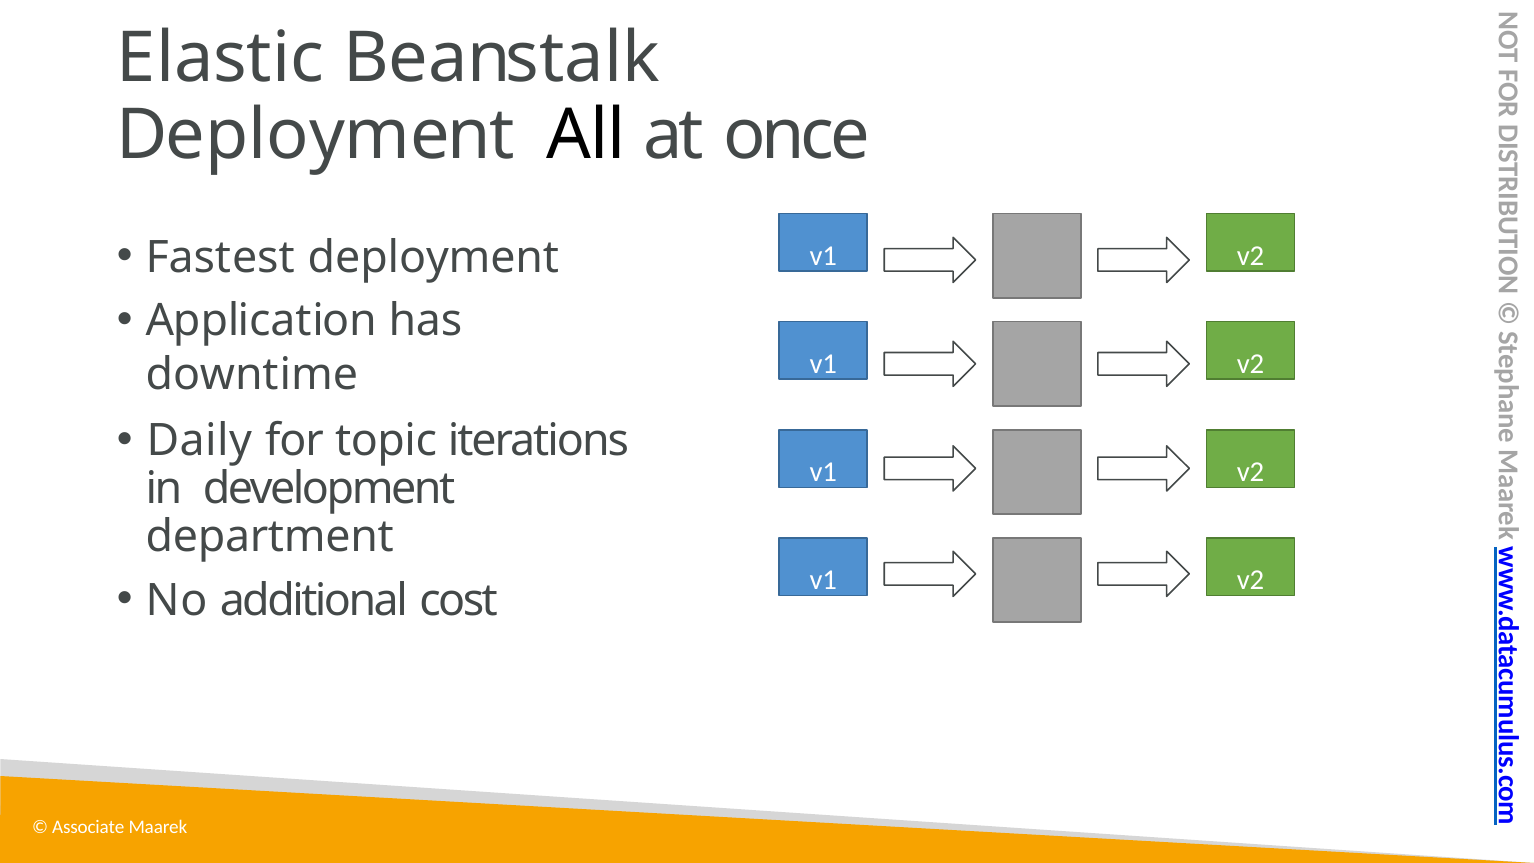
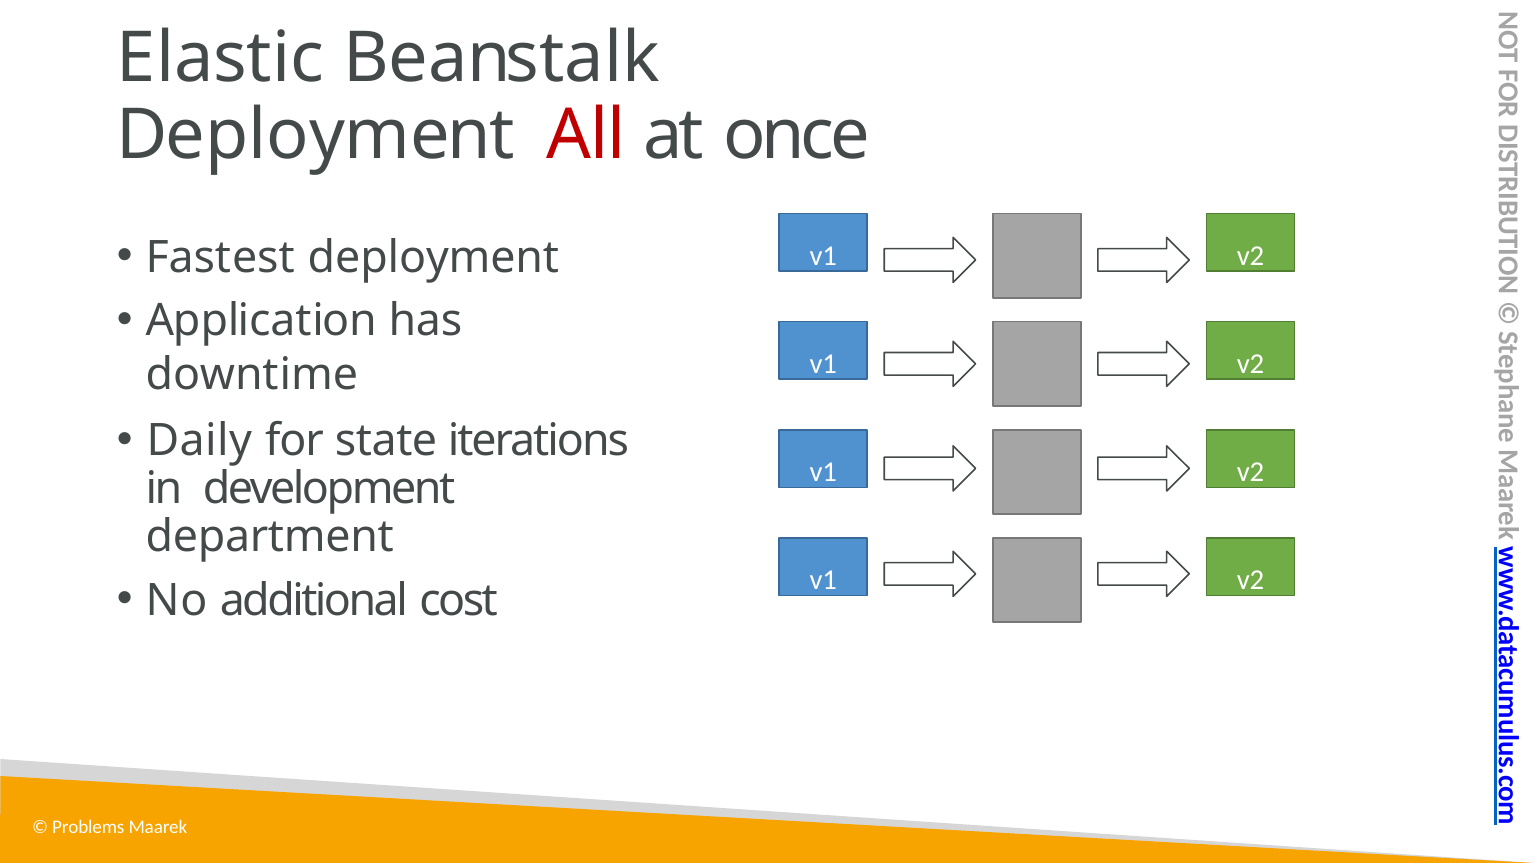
All colour: black -> red (586, 135)
topic: topic -> state (386, 441)
Associate: Associate -> Problems (88, 827)
